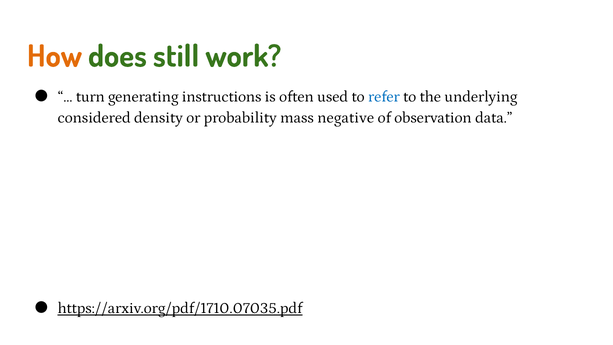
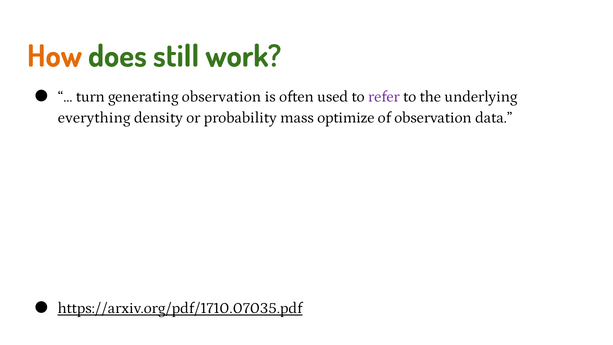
generating instructions: instructions -> observation (221, 96)
refer colour: blue -> purple (384, 96)
considered: considered -> everything (94, 118)
negative: negative -> optimize (346, 118)
